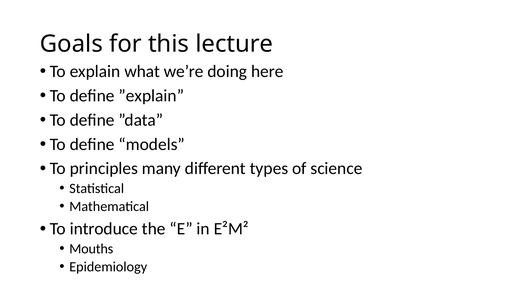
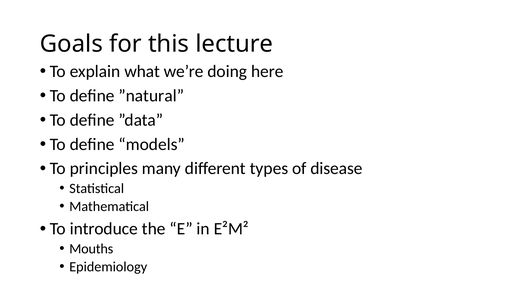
”explain: ”explain -> ”natural (151, 96)
science: science -> disease (336, 169)
